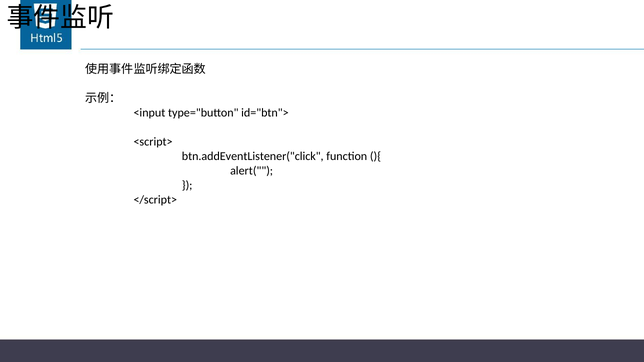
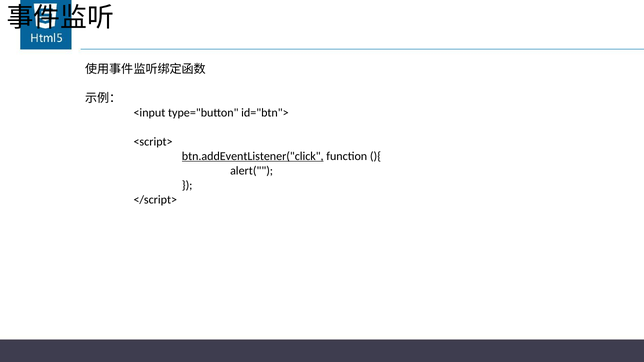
btn.addEventListener("click underline: none -> present (253, 156)
